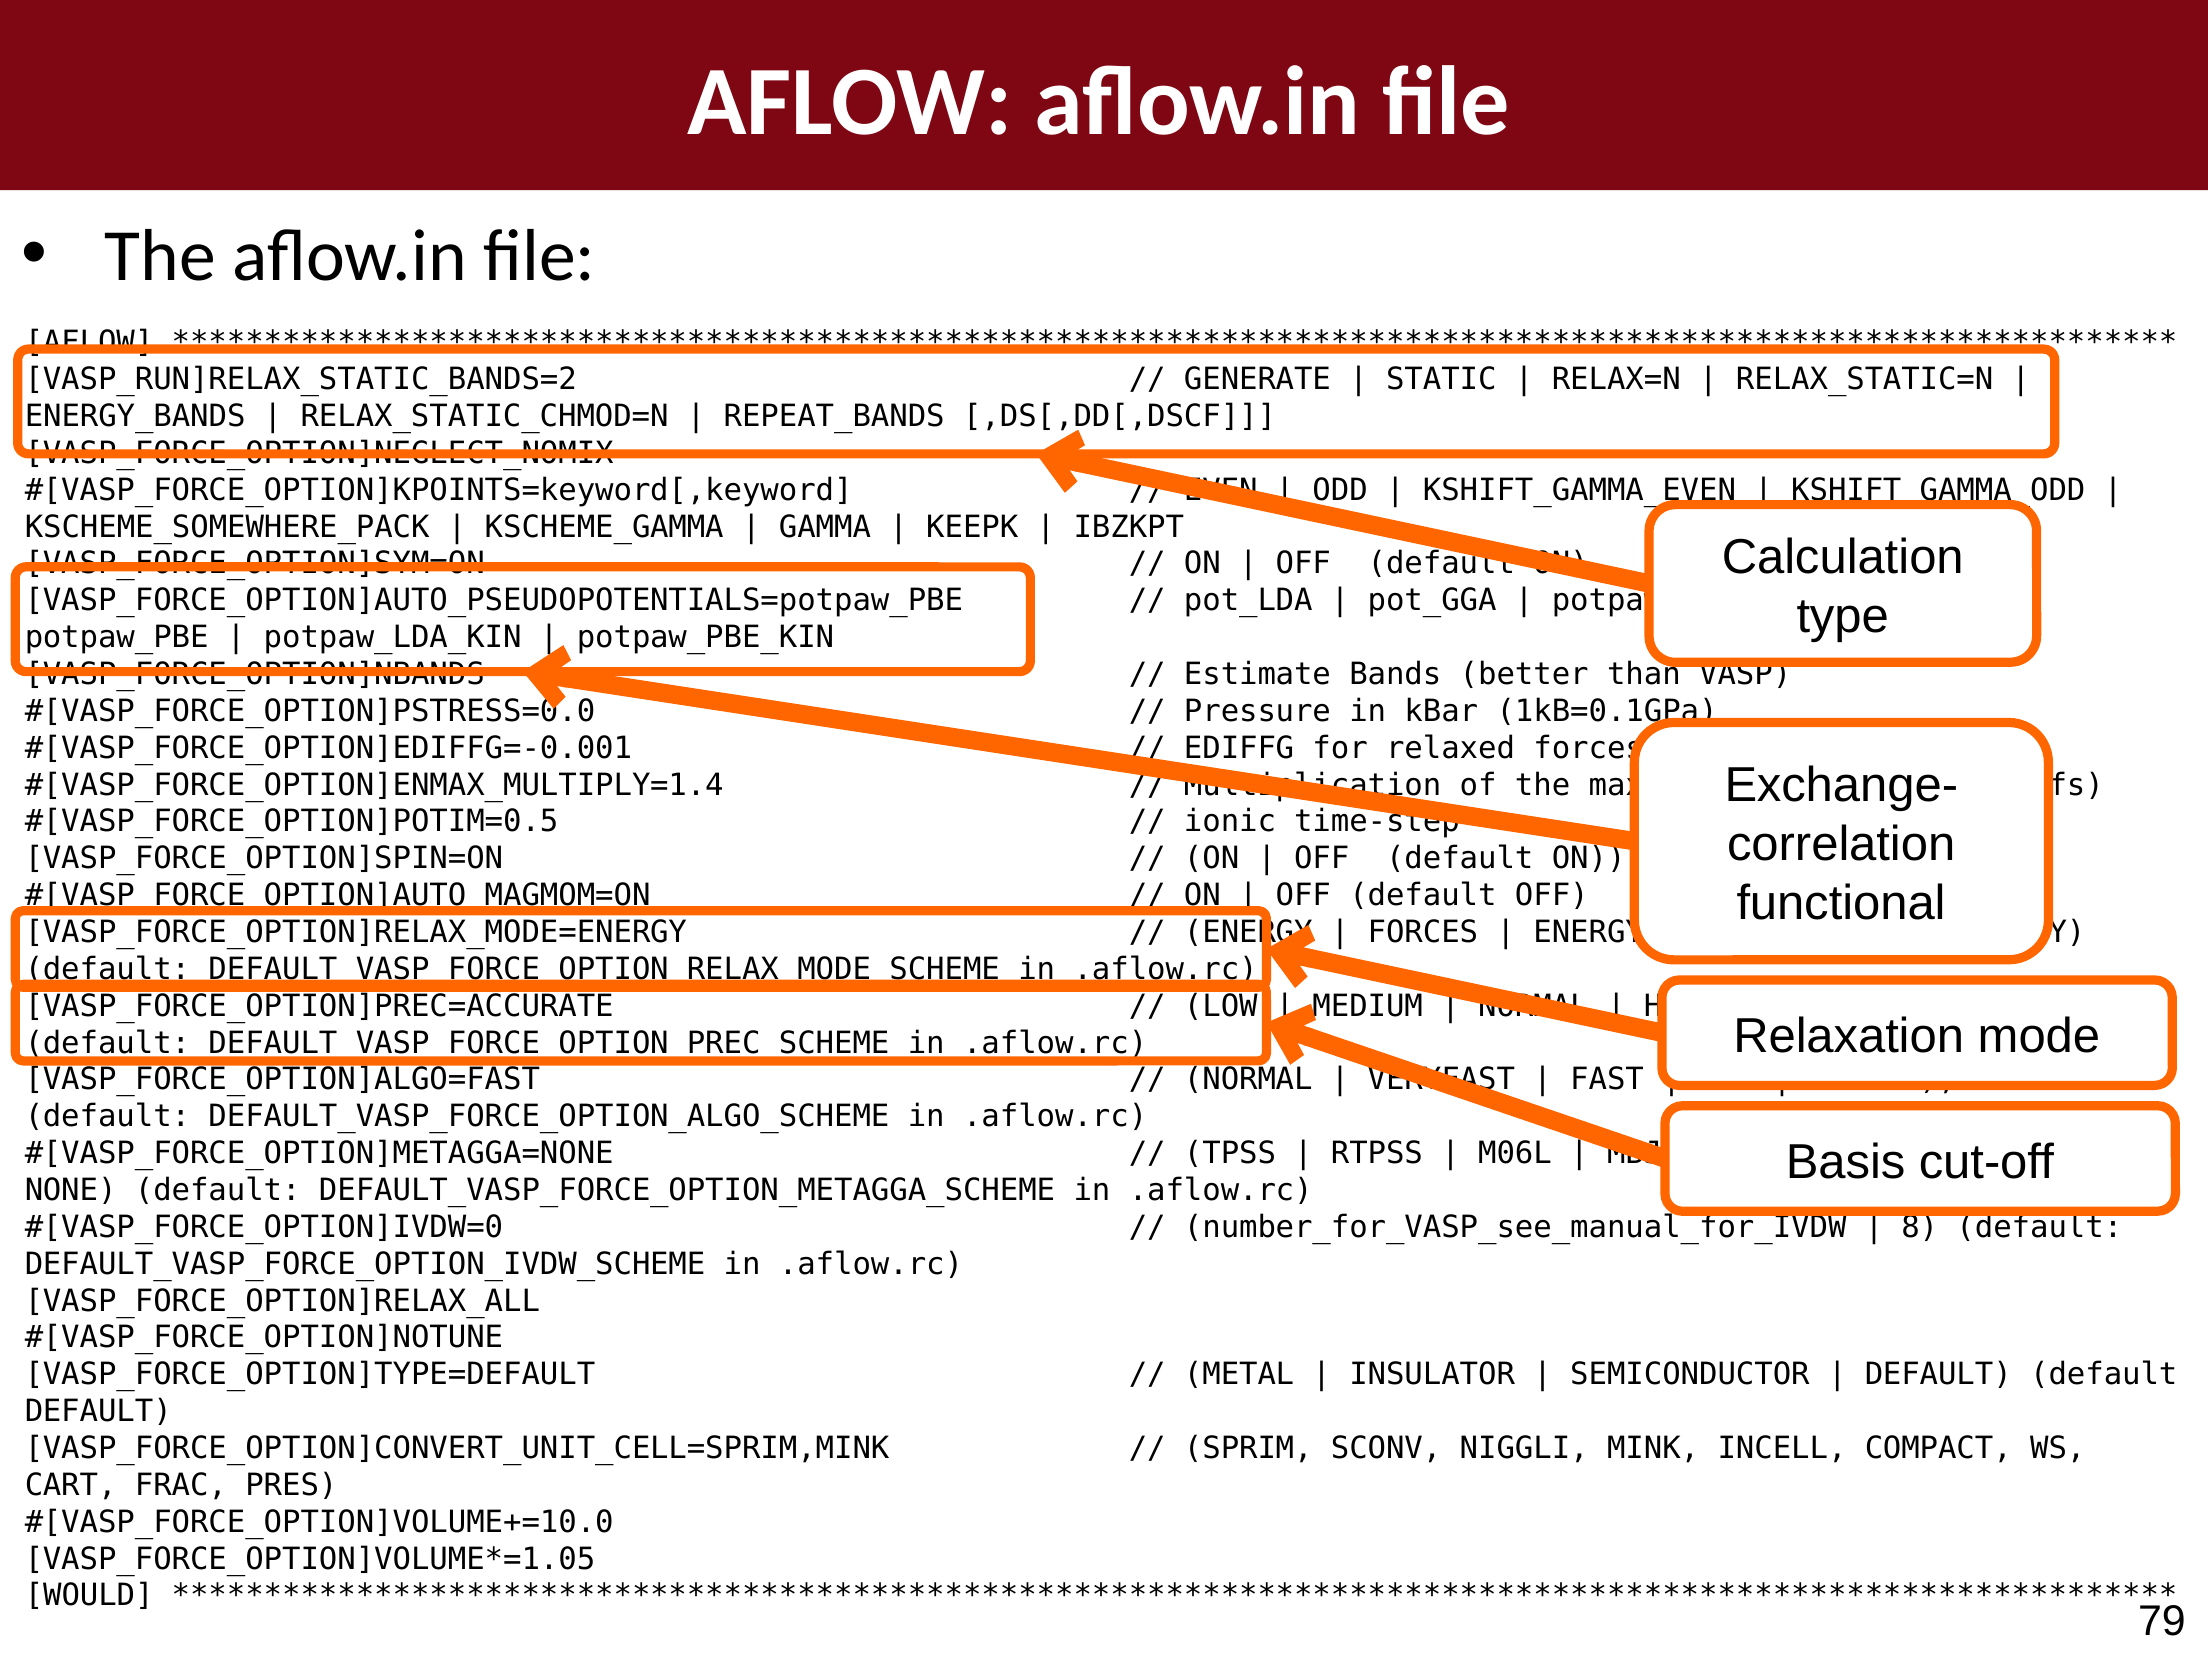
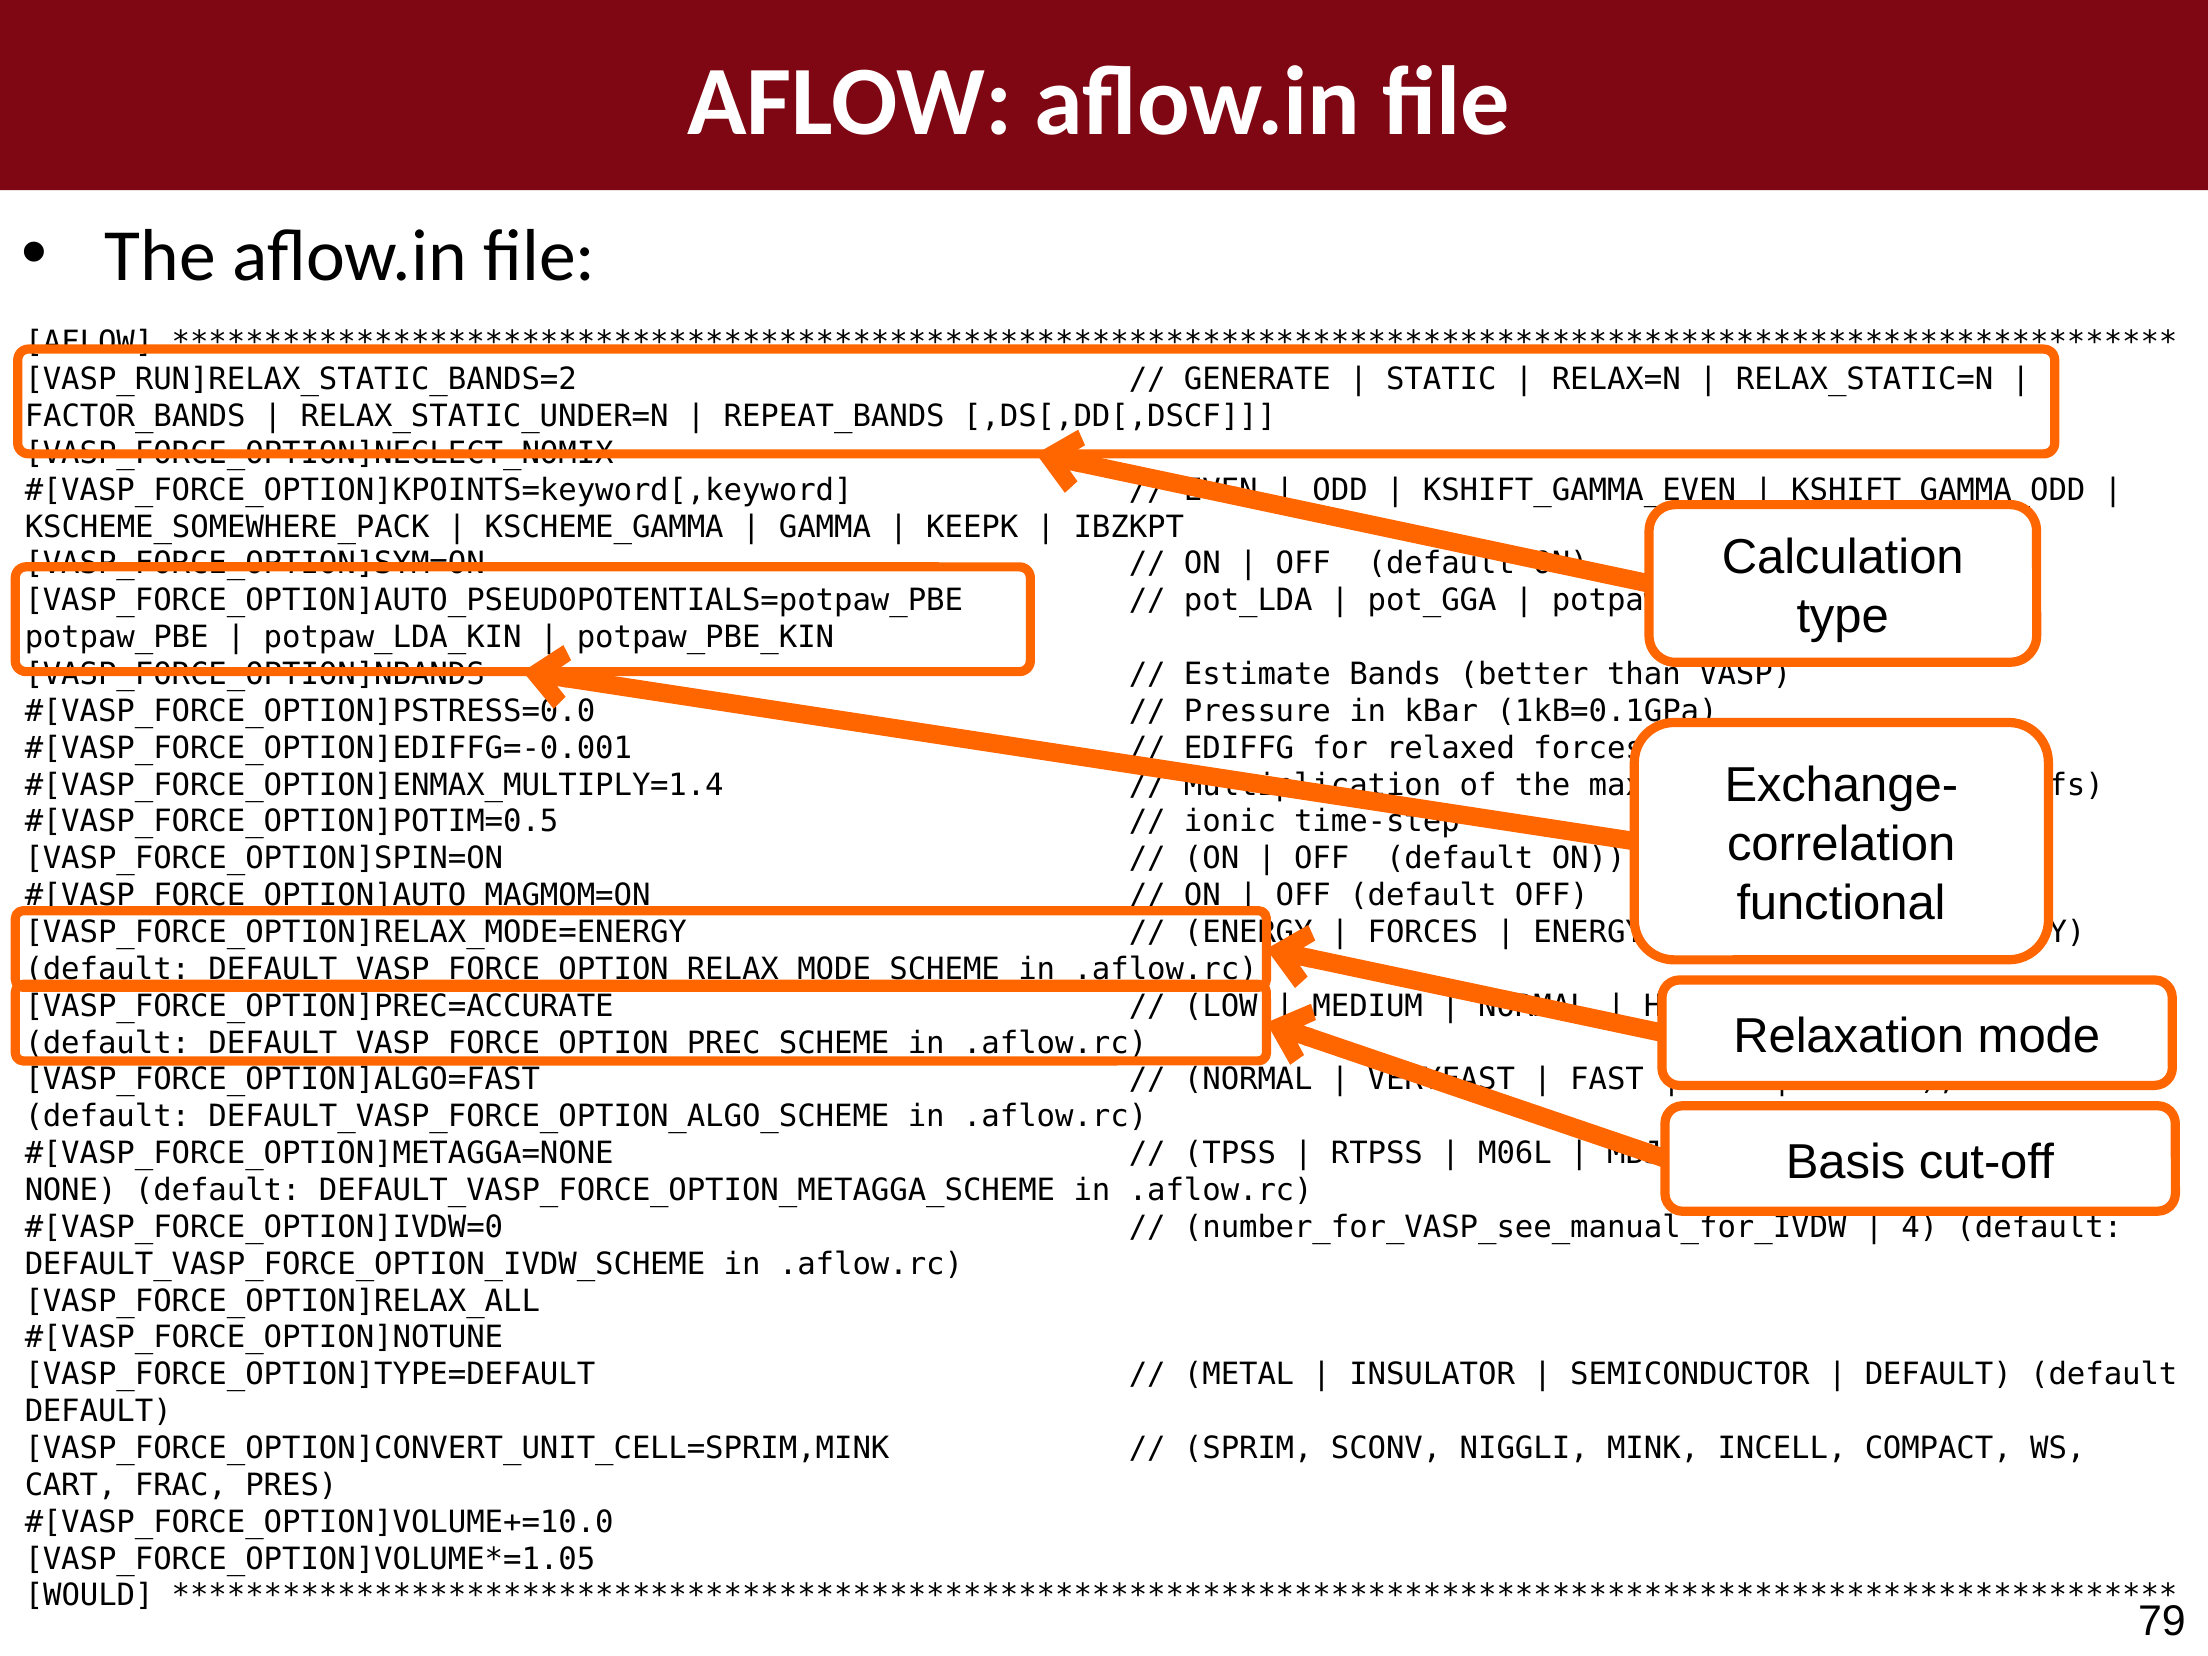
ENERGY_BANDS: ENERGY_BANDS -> FACTOR_BANDS (135, 416)
RELAX_STATIC_CHMOD=N: RELAX_STATIC_CHMOD=N -> RELAX_STATIC_UNDER=N (485, 416)
8: 8 -> 4 (1920, 1227)
